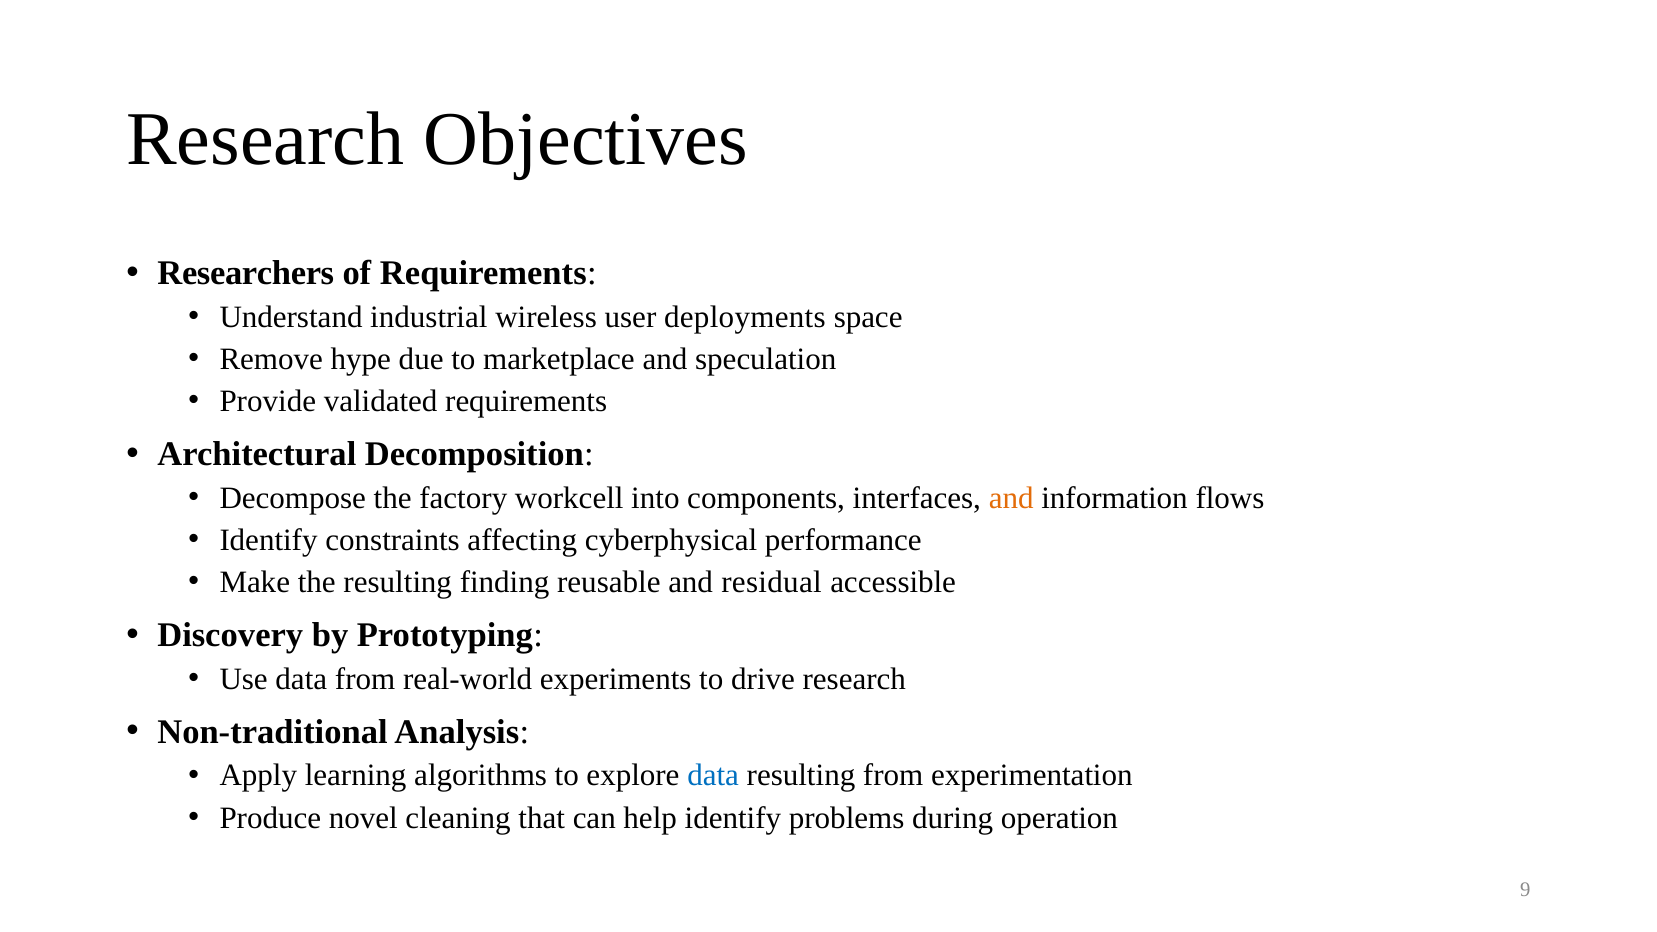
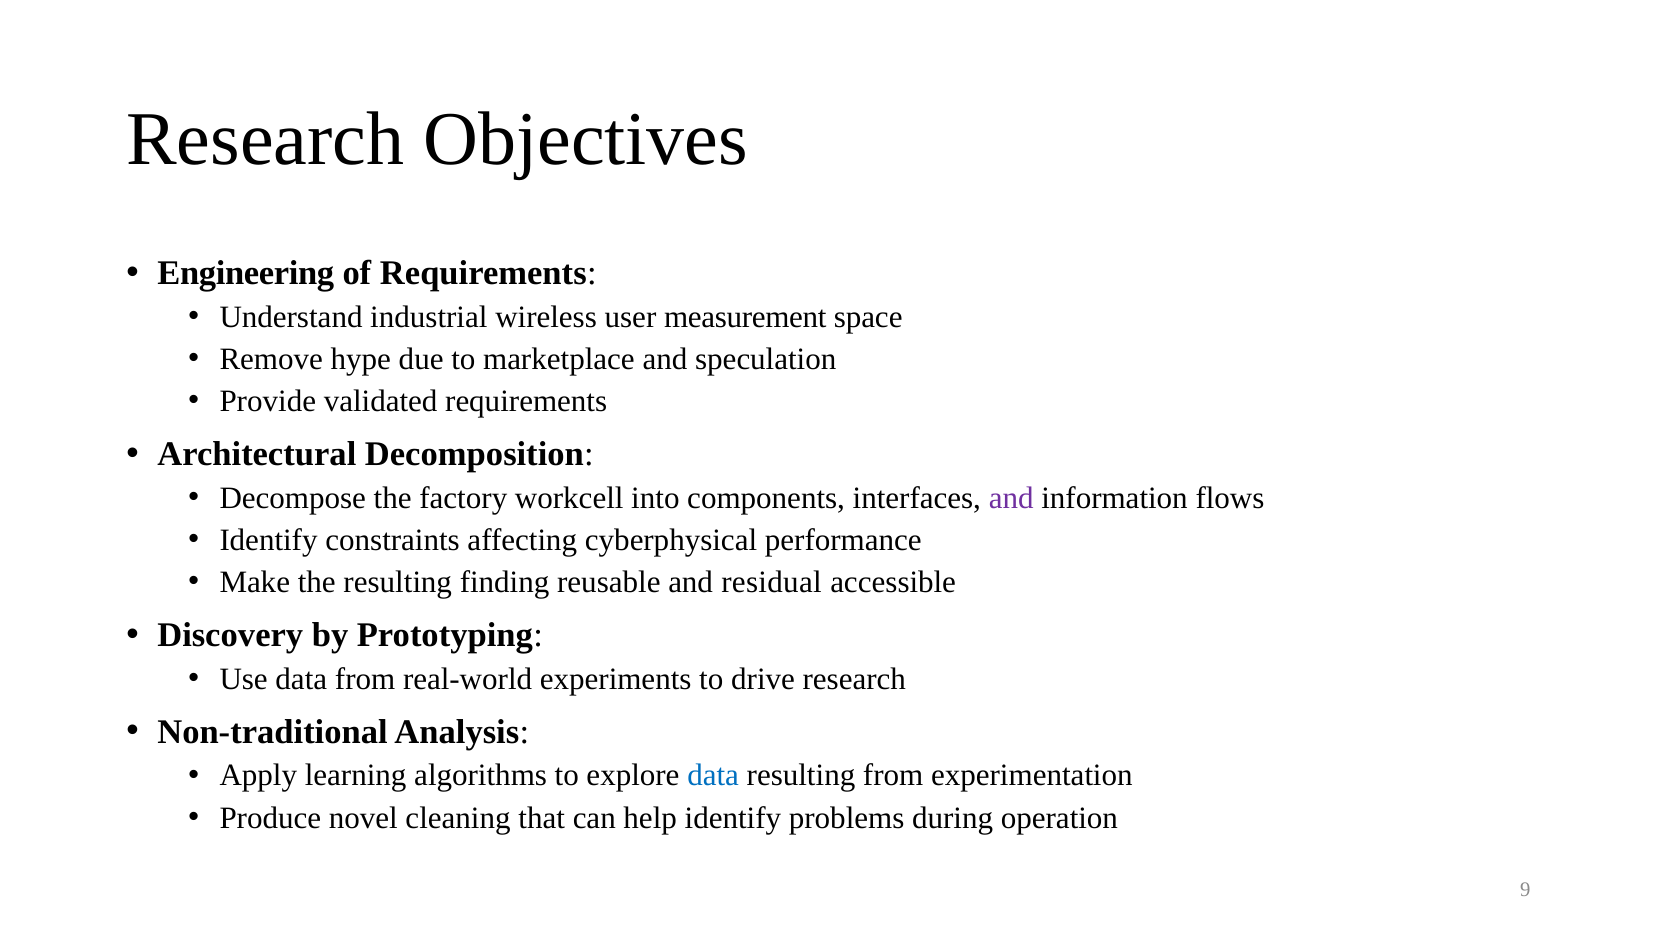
Researchers: Researchers -> Engineering (246, 273)
deployments: deployments -> measurement (745, 317)
and colour: orange -> purple (1011, 498)
